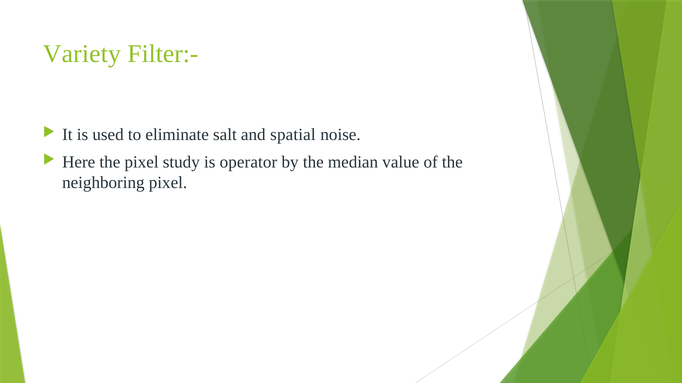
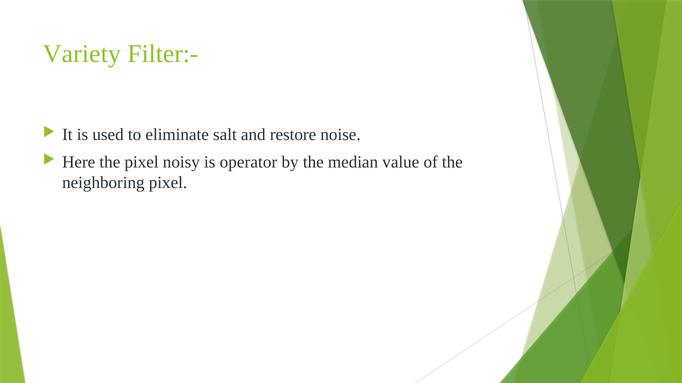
spatial: spatial -> restore (293, 135)
study: study -> noisy (181, 162)
